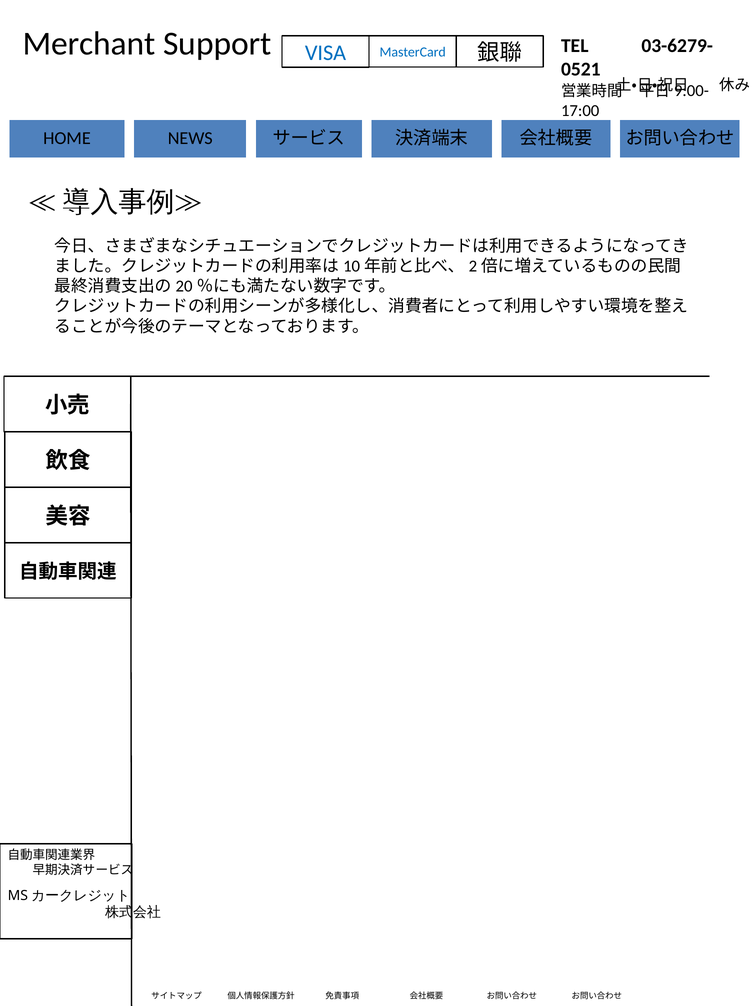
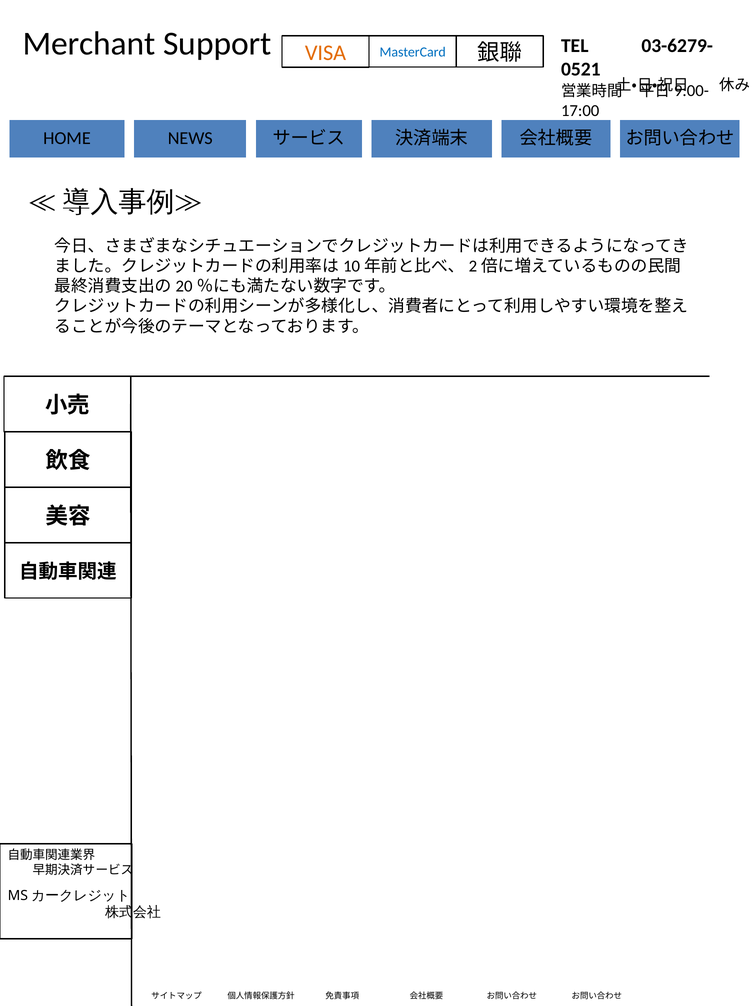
VISA colour: blue -> orange (325, 53)
